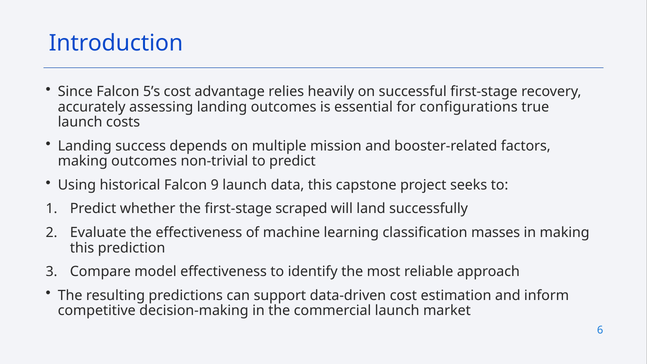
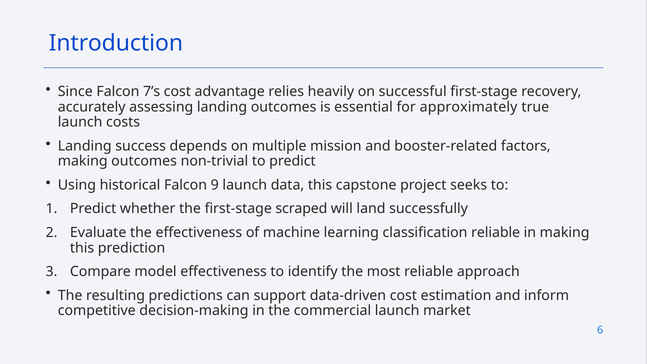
5’s: 5’s -> 7’s (152, 92)
configurations: configurations -> approximately (469, 107)
classification masses: masses -> reliable (496, 233)
